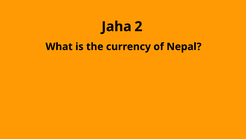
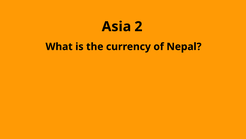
Jaha: Jaha -> Asia (116, 26)
